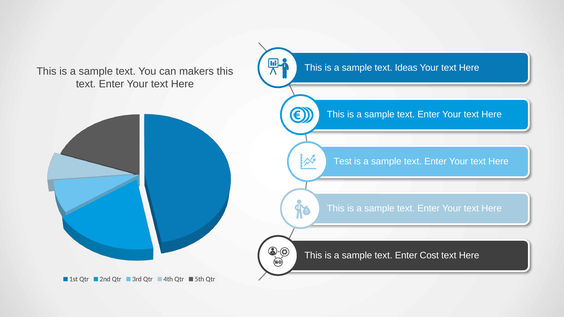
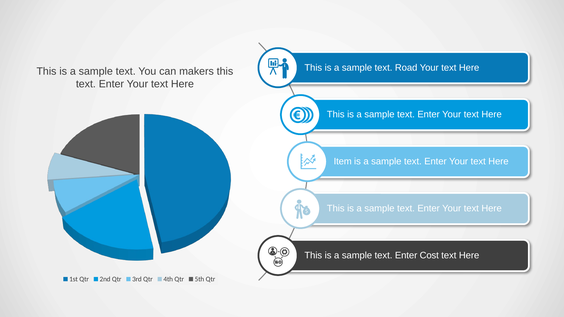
Ideas: Ideas -> Road (406, 68)
Test: Test -> Item (343, 162)
